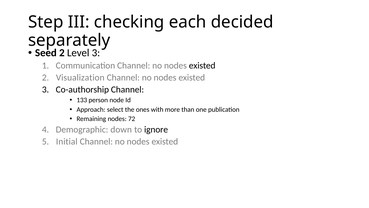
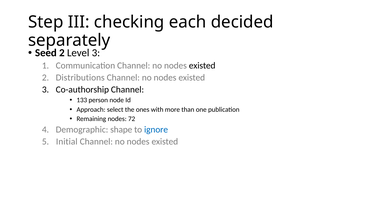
Visualization: Visualization -> Distributions (80, 77)
down: down -> shape (121, 129)
ignore colour: black -> blue (156, 129)
